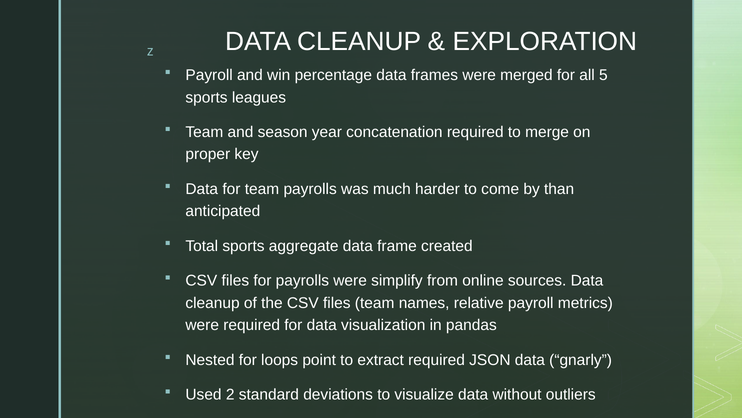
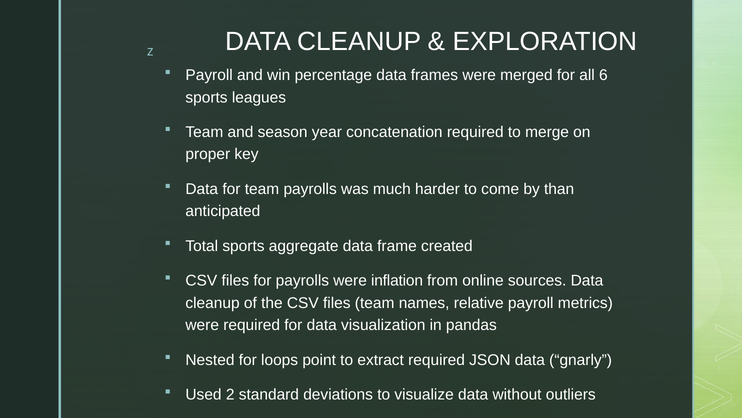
5: 5 -> 6 (603, 75)
simplify: simplify -> inflation (397, 280)
